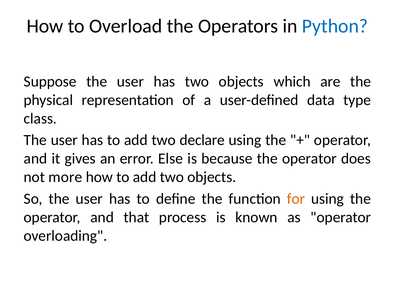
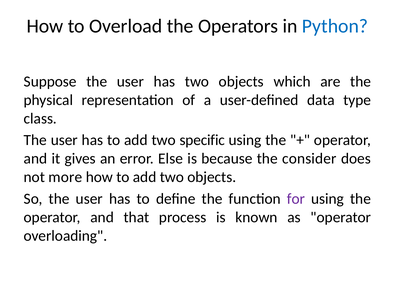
declare: declare -> specific (202, 140)
because the operator: operator -> consider (309, 158)
for colour: orange -> purple (296, 198)
